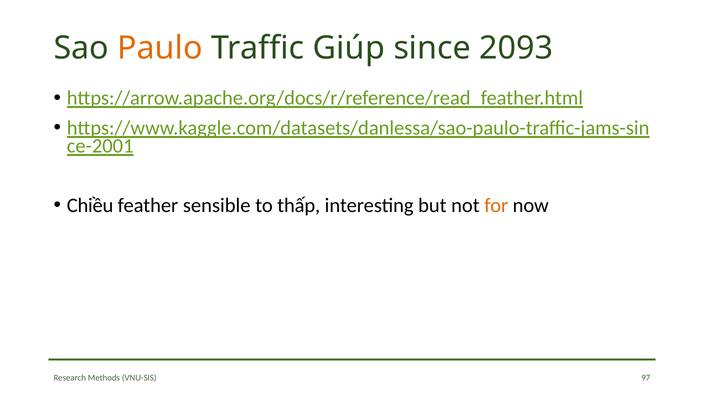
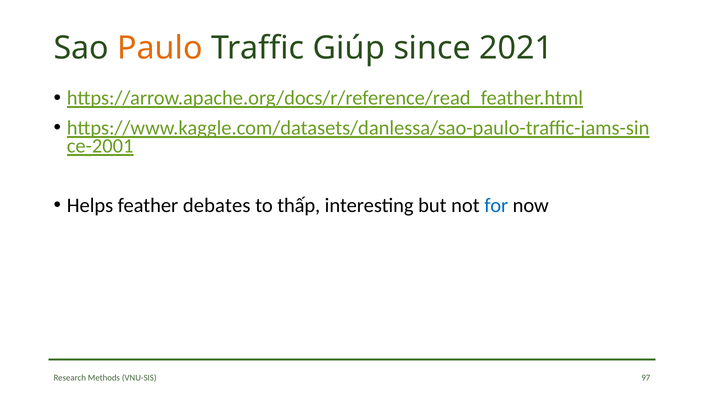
2093: 2093 -> 2021 (516, 48)
Chiều: Chiều -> Helps (90, 205)
sensible: sensible -> debates (217, 205)
for colour: orange -> blue (496, 205)
